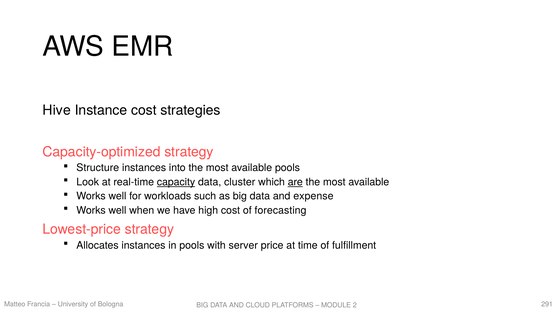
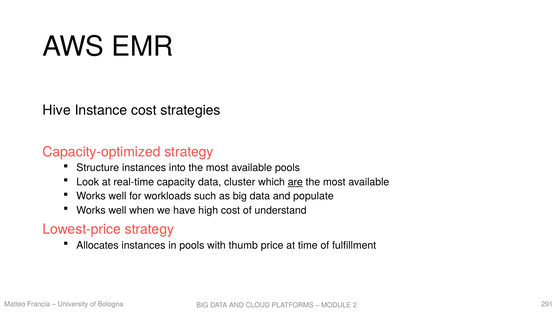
capacity underline: present -> none (176, 182)
expense: expense -> populate (313, 196)
forecasting: forecasting -> understand (281, 211)
server: server -> thumb (243, 246)
